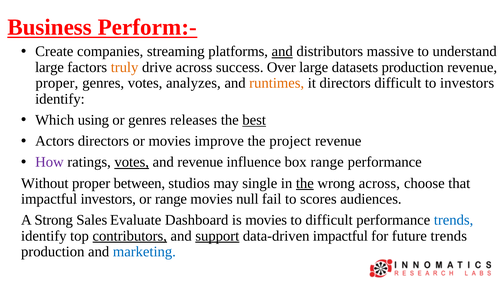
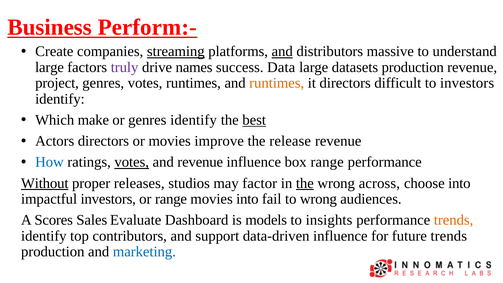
streaming underline: none -> present (176, 51)
truly colour: orange -> purple (125, 67)
drive across: across -> names (194, 67)
Over: Over -> Data (281, 67)
proper: proper -> project (57, 83)
votes analyzes: analyzes -> runtimes (193, 83)
using: using -> make (93, 120)
genres releases: releases -> identify (194, 120)
project: project -> release (290, 141)
How colour: purple -> blue (49, 162)
Without underline: none -> present (45, 183)
between: between -> releases (139, 183)
single: single -> factor (260, 183)
choose that: that -> into (459, 183)
movies null: null -> into (247, 199)
to scores: scores -> wrong (318, 199)
Strong: Strong -> Scores (54, 220)
is movies: movies -> models (266, 220)
to difficult: difficult -> insights (329, 220)
trends colour: blue -> orange (454, 220)
contributors underline: present -> none (130, 236)
support underline: present -> none (217, 236)
data-driven impactful: impactful -> influence (340, 236)
